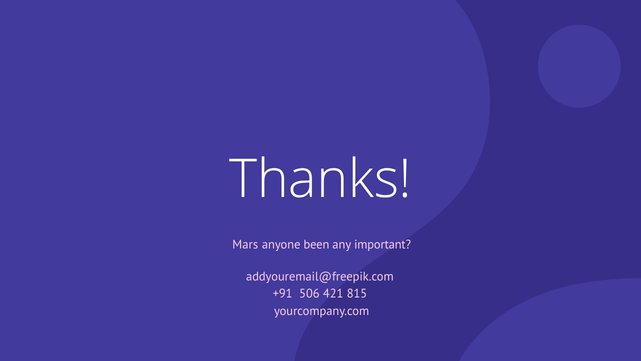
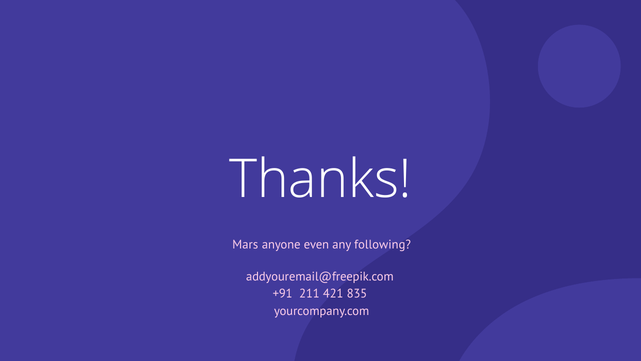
been: been -> even (316, 244)
important: important -> following (382, 244)
506: 506 -> 211 (309, 293)
815: 815 -> 835 (357, 293)
